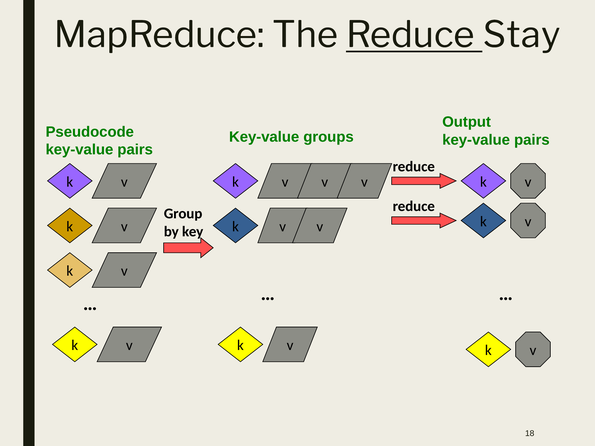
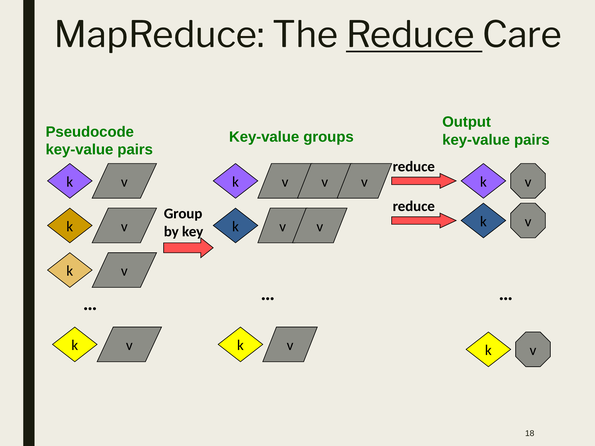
Stay: Stay -> Care (522, 35)
